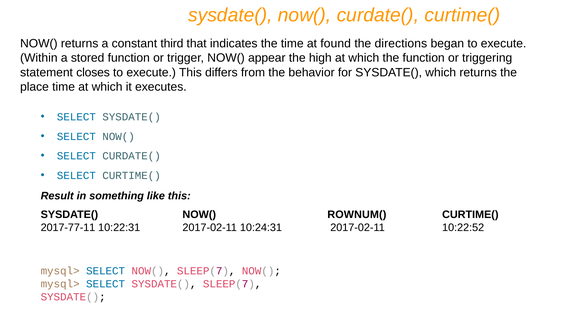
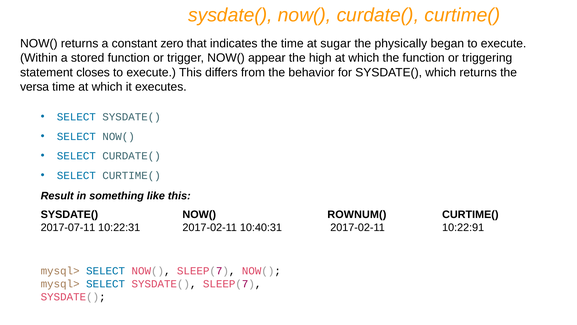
third: third -> zero (172, 43)
found: found -> sugar (336, 43)
directions: directions -> physically (401, 43)
place: place -> versa (35, 87)
2017-77-11: 2017-77-11 -> 2017-07-11 (68, 227)
10:24:31: 10:24:31 -> 10:40:31 (261, 227)
10:22:52: 10:22:52 -> 10:22:91 (463, 227)
